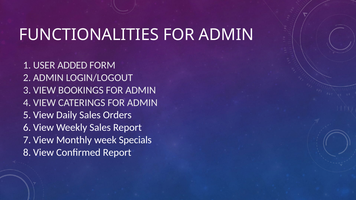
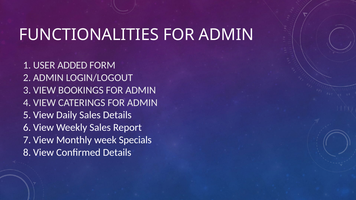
Sales Orders: Orders -> Details (117, 115)
Confirmed Report: Report -> Details (117, 153)
